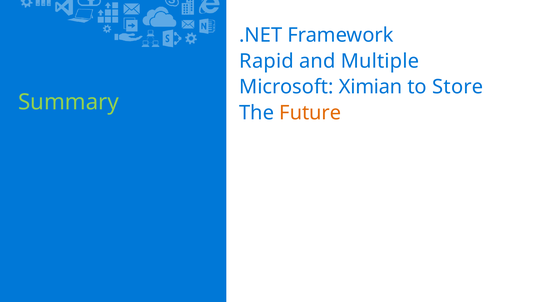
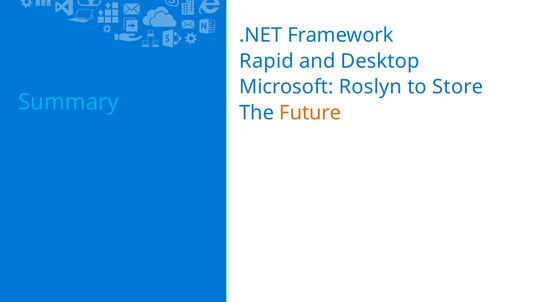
Multiple: Multiple -> Desktop (380, 61)
Ximian: Ximian -> Roslyn (370, 87)
Summary colour: light green -> light blue (68, 102)
